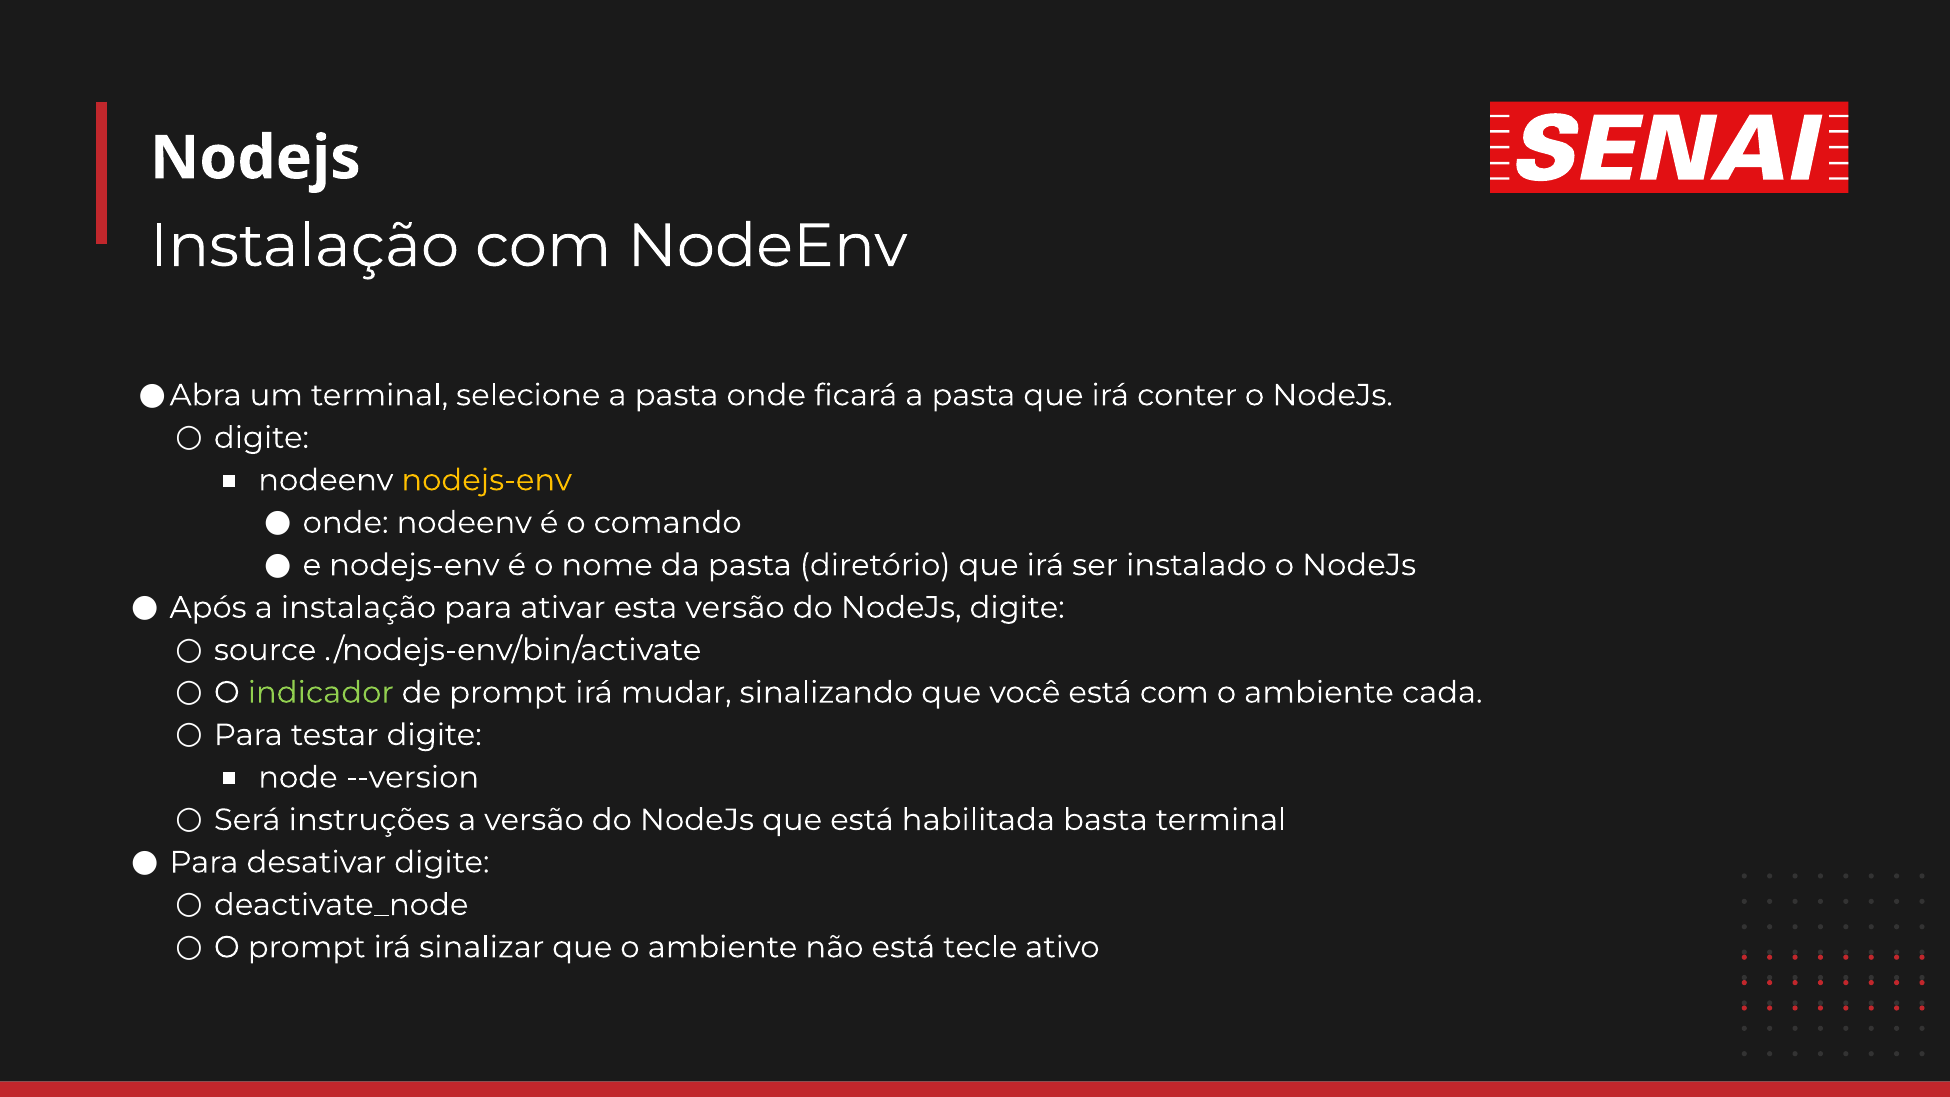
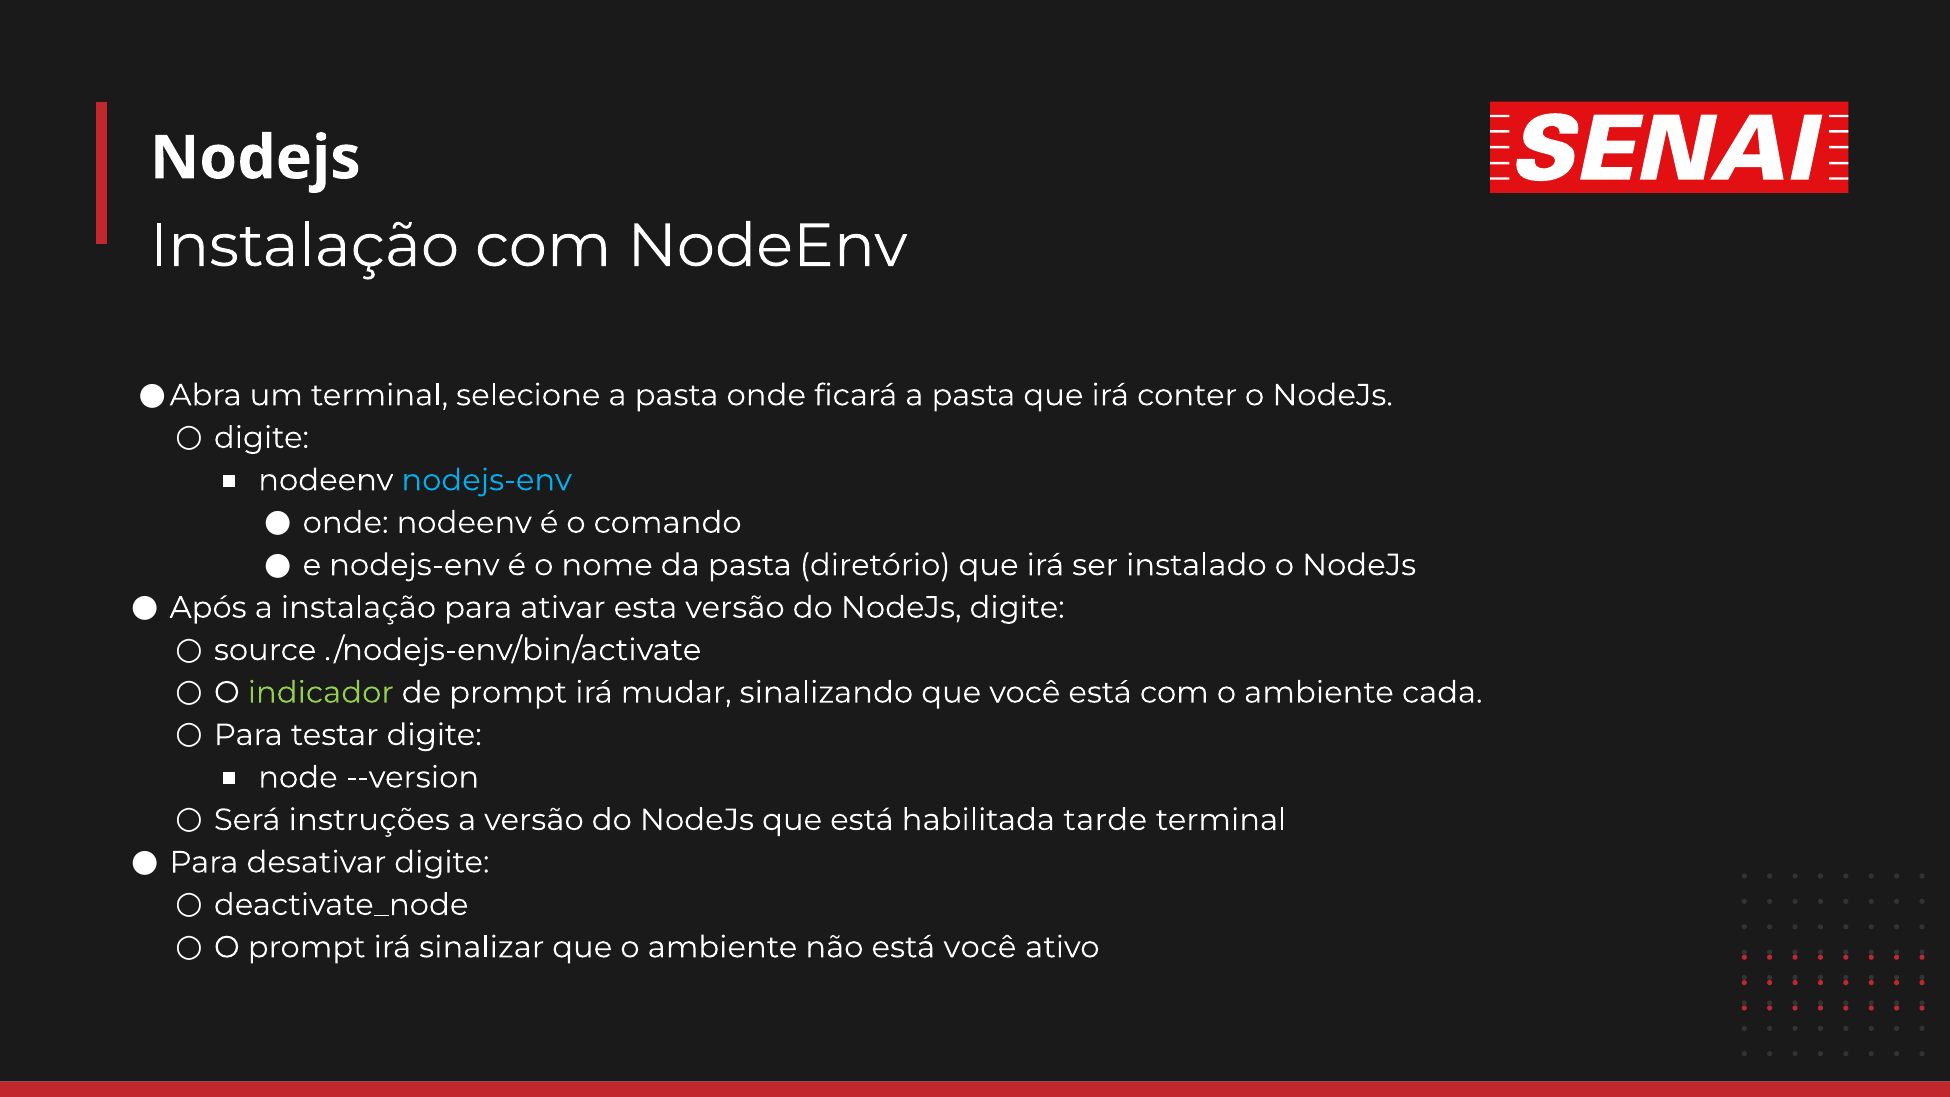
nodejs-env colour: yellow -> light blue (487, 480)
basta: basta -> tarde (1105, 820)
está tecle: tecle -> você (980, 947)
